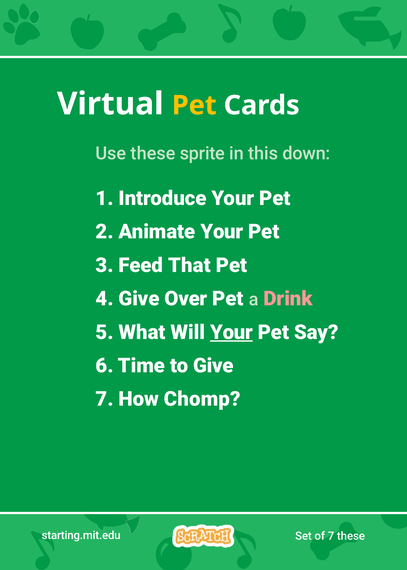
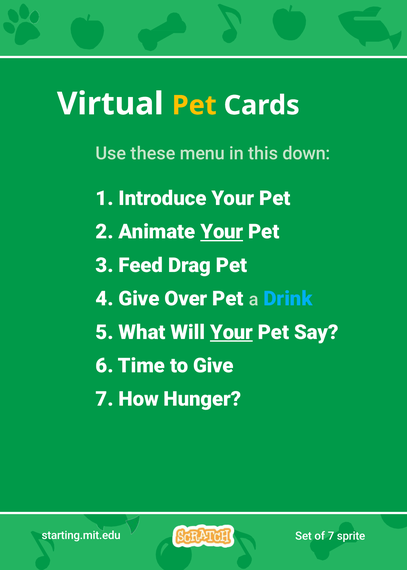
sprite: sprite -> menu (202, 153)
Your underline: none -> present (222, 232)
That: That -> Drag (190, 265)
Drink colour: pink -> light blue (288, 299)
Chomp: Chomp -> Hunger (202, 399)
7 these: these -> sprite (351, 536)
